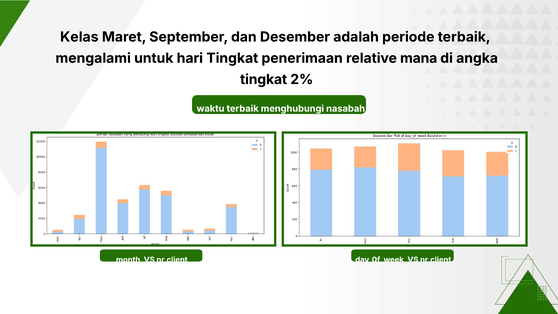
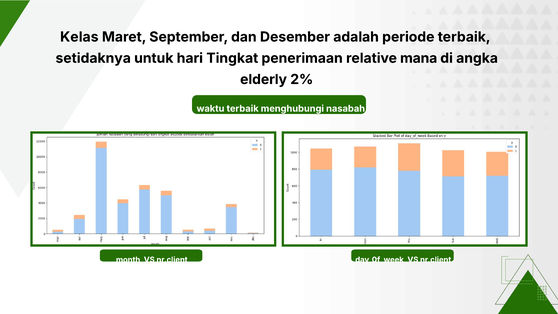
mengalami: mengalami -> setidaknya (93, 58)
tingkat: tingkat -> elderly (264, 79)
